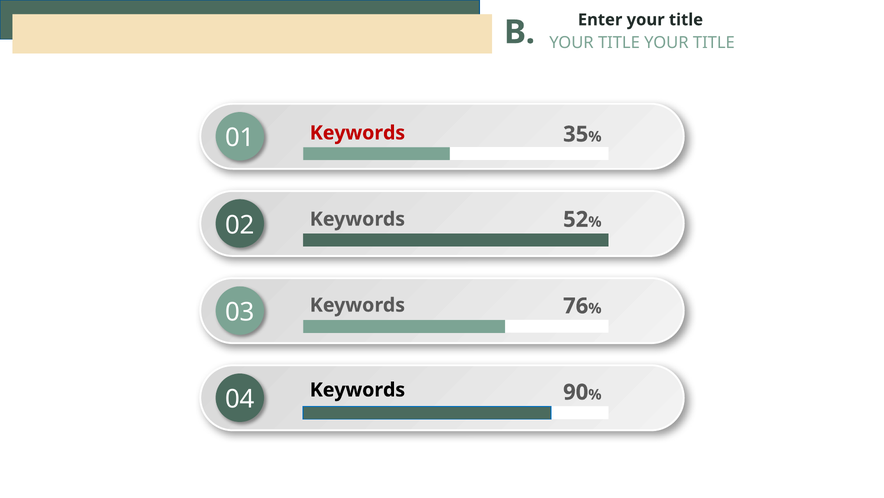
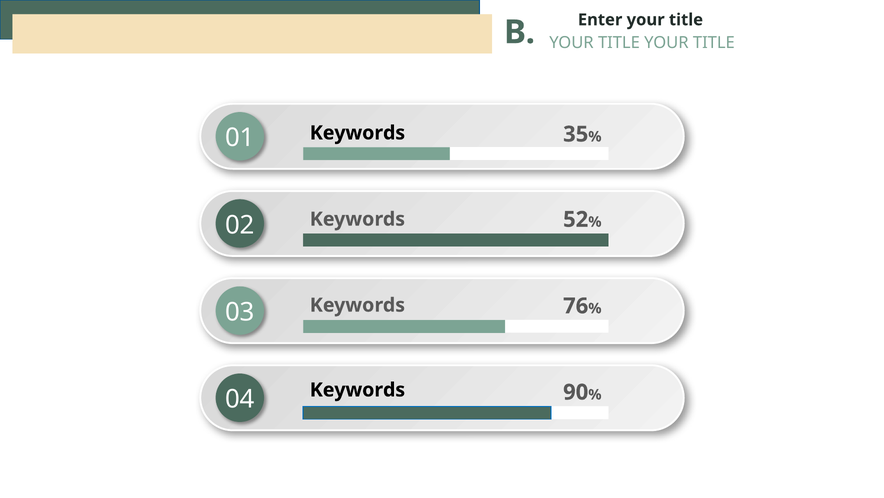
Keywords colour: red -> black (357, 133)
